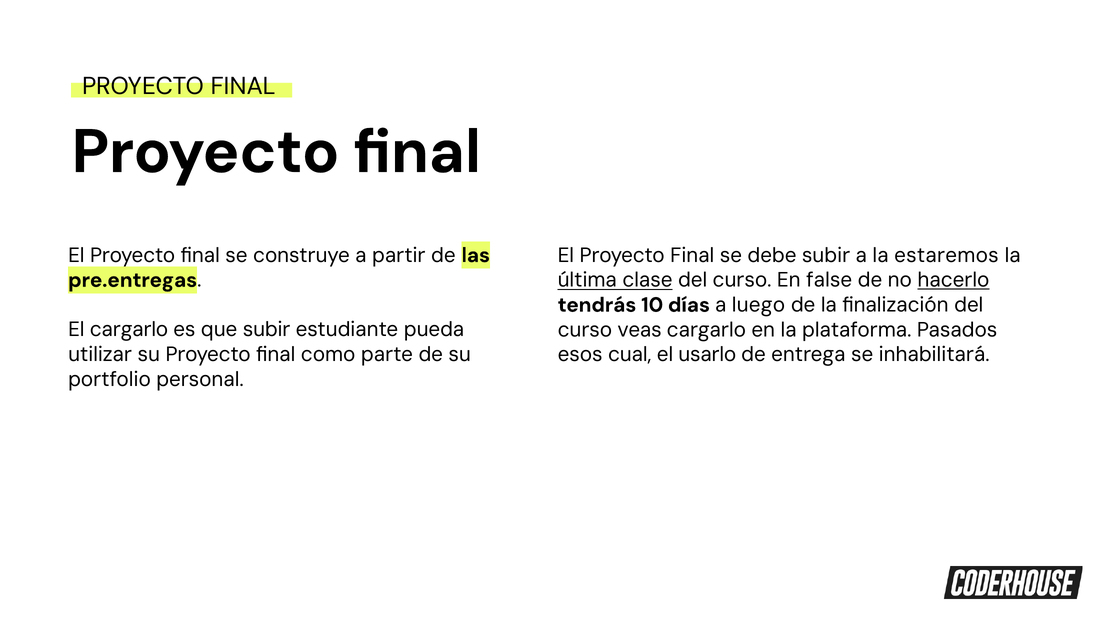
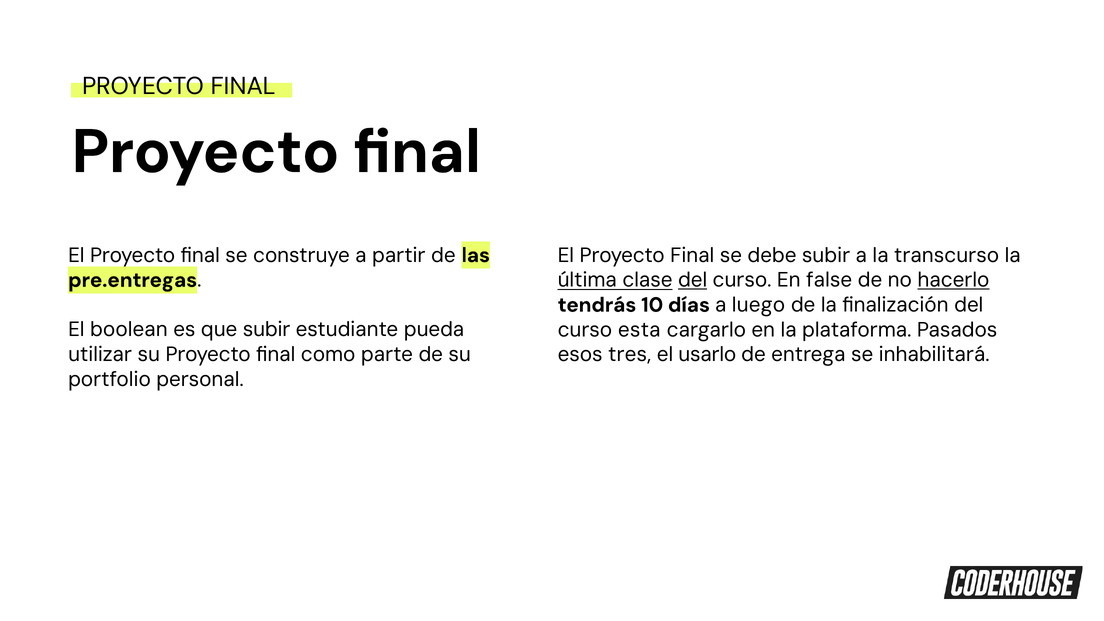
estaremos: estaremos -> transcurso (947, 255)
del underline: none -> present (693, 280)
El cargarlo: cargarlo -> boolean (129, 330)
veas: veas -> esta (639, 330)
cual: cual -> tres (630, 355)
